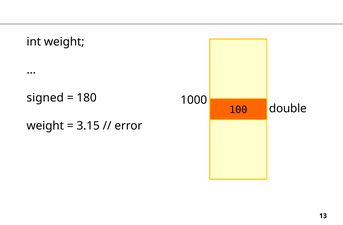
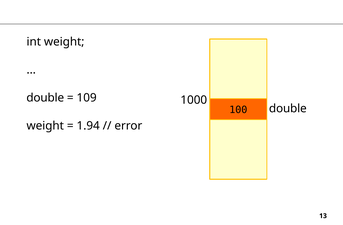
signed: signed -> double (45, 98)
180: 180 -> 109 (87, 98)
3.15: 3.15 -> 1.94 (88, 126)
